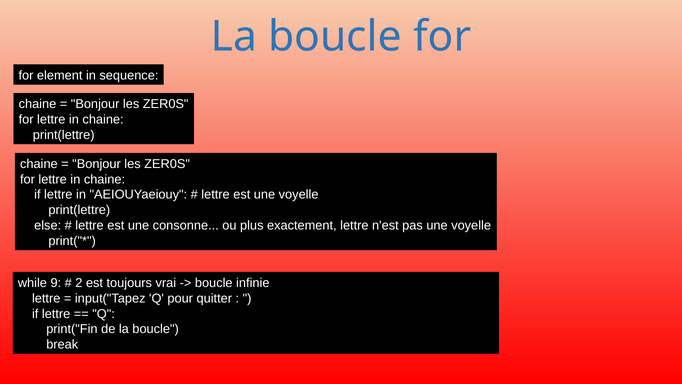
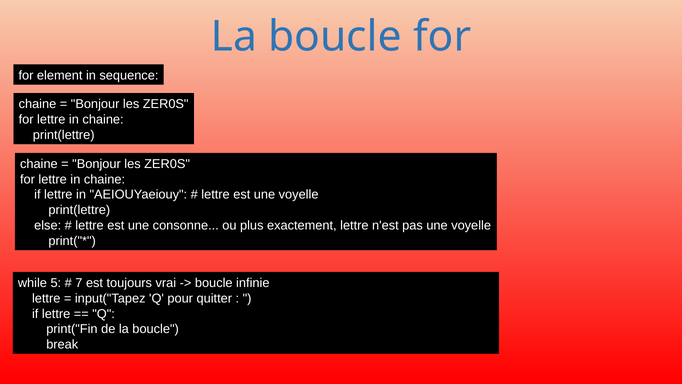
9: 9 -> 5 (56, 283)
2: 2 -> 7 (79, 283)
